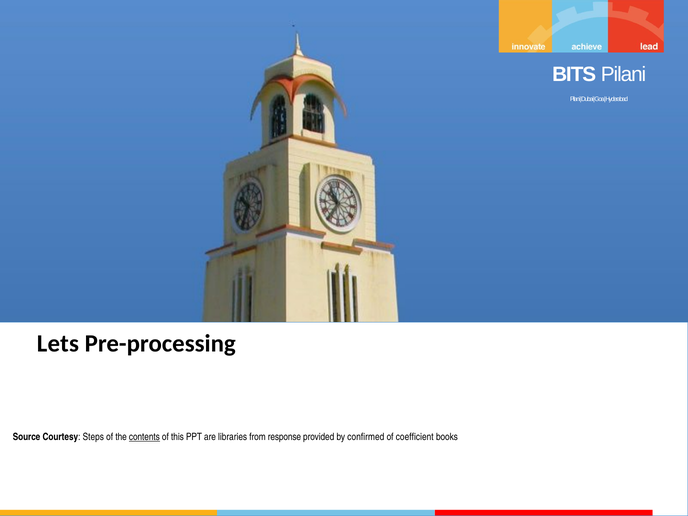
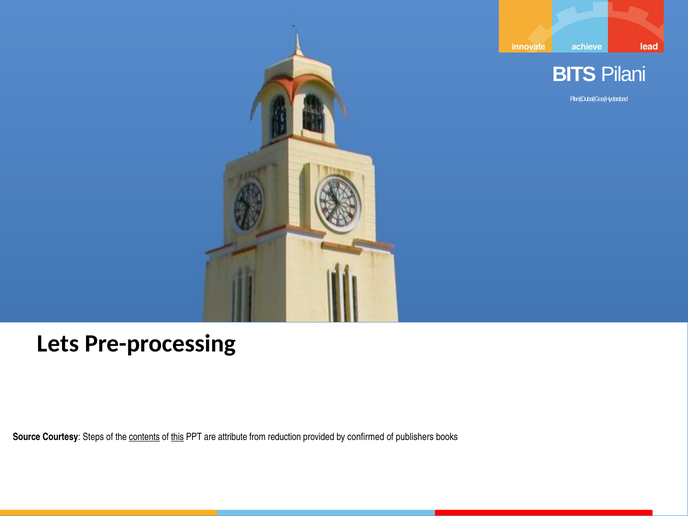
this underline: none -> present (177, 437)
libraries: libraries -> attribute (233, 437)
response: response -> reduction (284, 437)
coefficient: coefficient -> publishers (415, 437)
